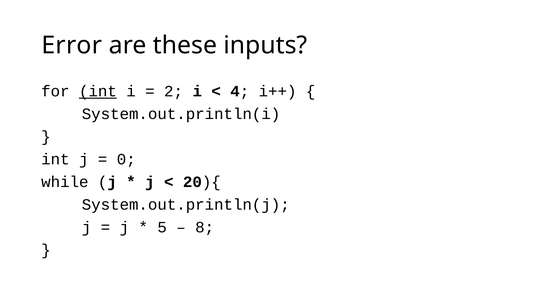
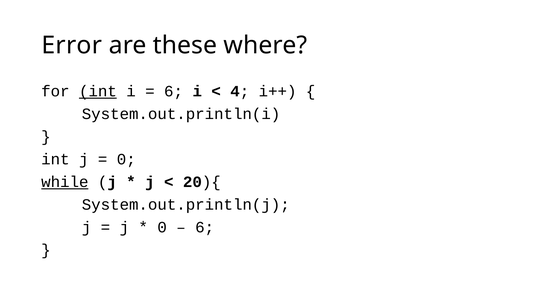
inputs: inputs -> where (265, 45)
2: 2 -> 6 (174, 91)
while underline: none -> present (65, 182)
5: 5 -> 0 (162, 228)
8: 8 -> 6 (205, 228)
